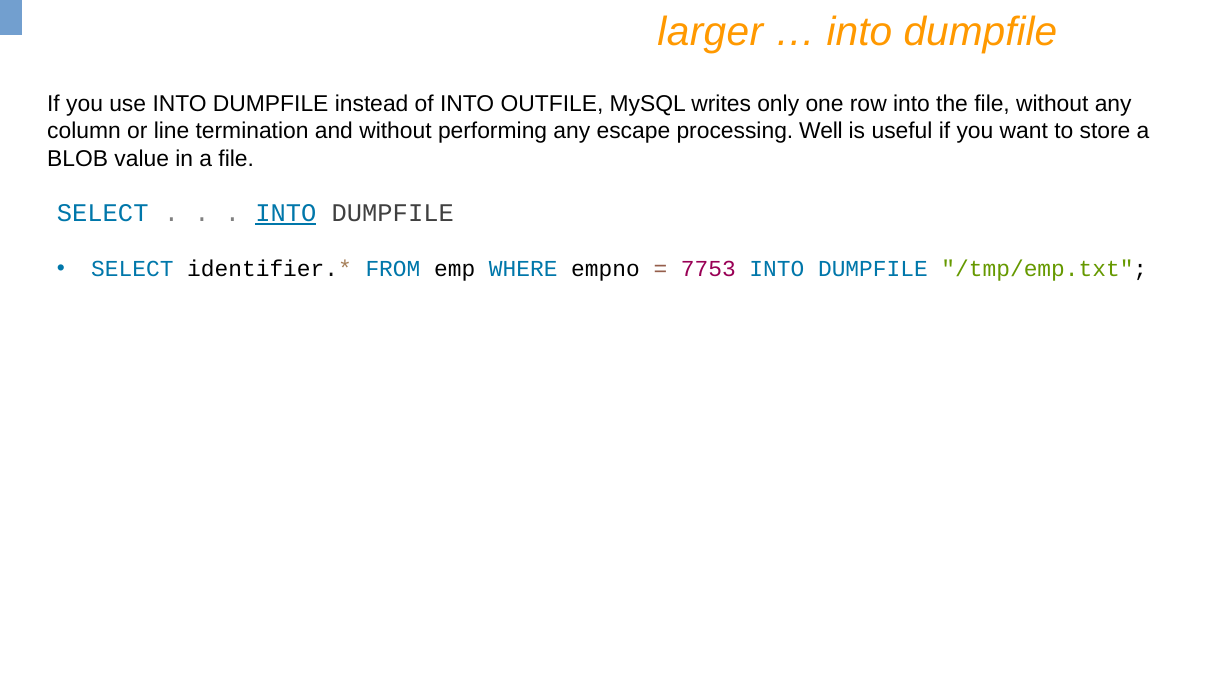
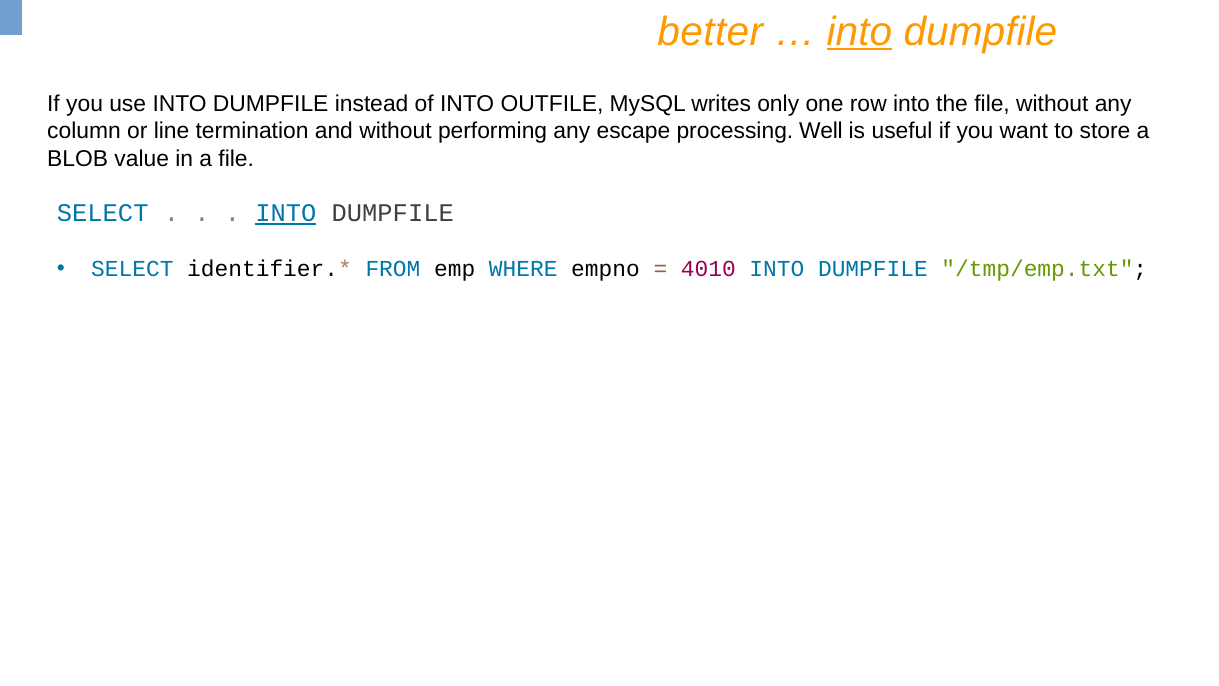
larger: larger -> better (710, 32)
into underline: none -> present (859, 32)
7753: 7753 -> 4010 (708, 269)
